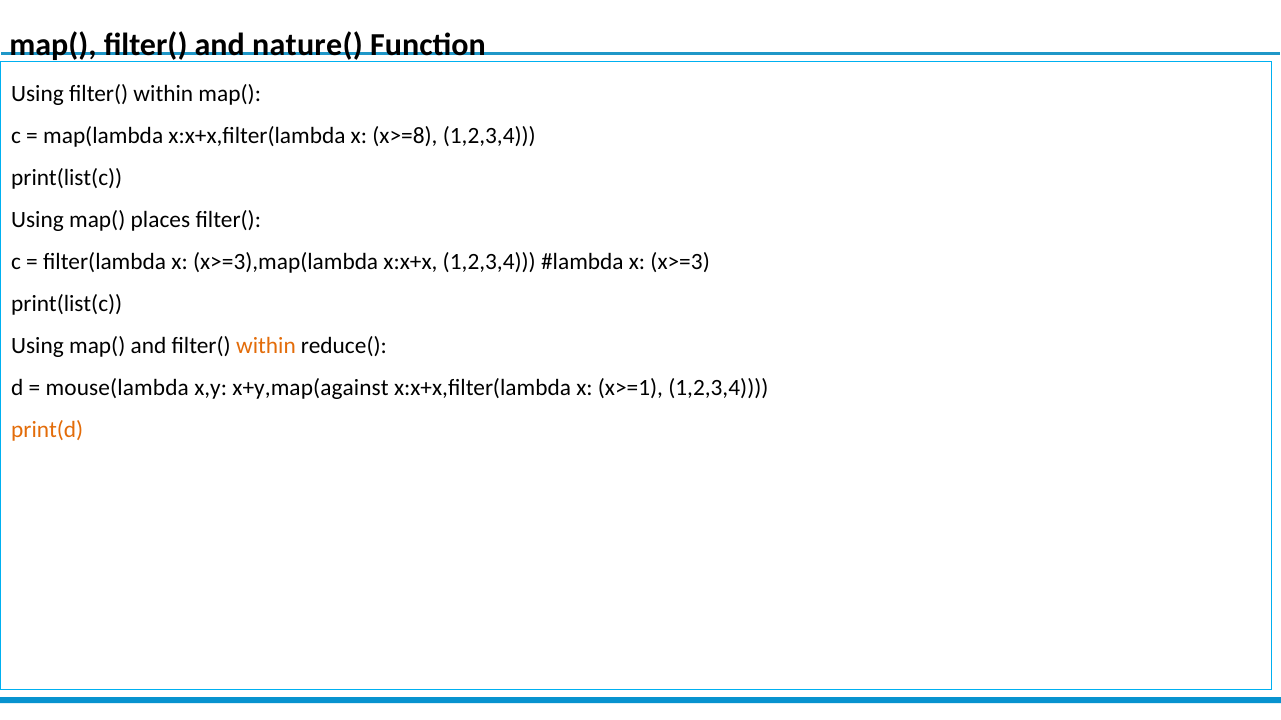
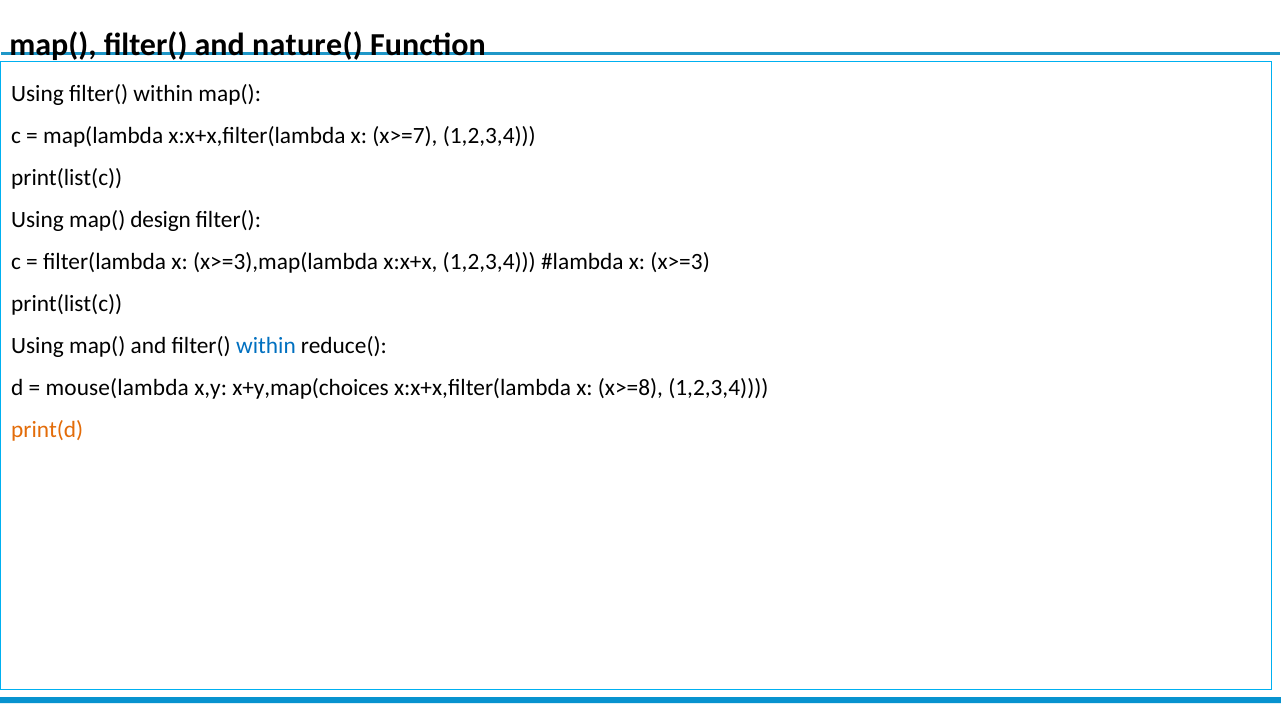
x>=8: x>=8 -> x>=7 (405, 136)
places: places -> design (161, 220)
within colour: orange -> blue (266, 346)
x+y,map(against: x+y,map(against -> x+y,map(choices (311, 388)
x>=1: x>=1 -> x>=8 (630, 388)
